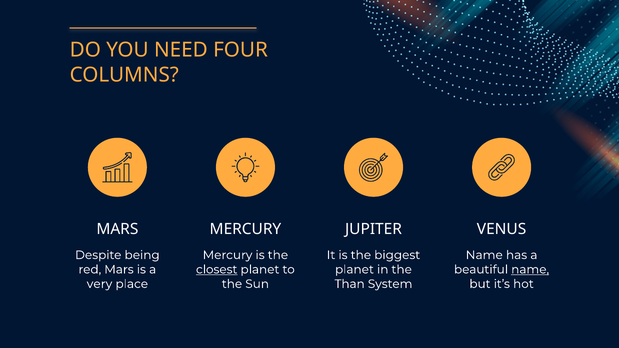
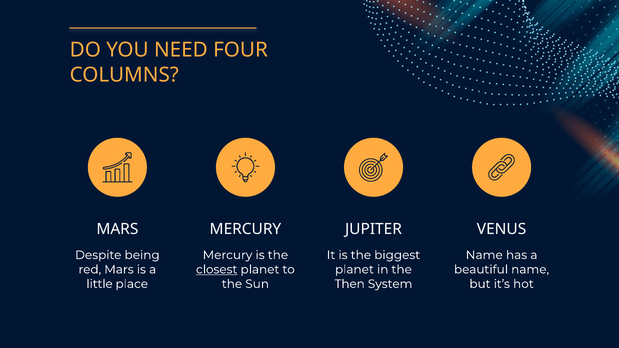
name underline: present -> none (530, 270)
very: very -> little (100, 284)
Than: Than -> Then (350, 284)
